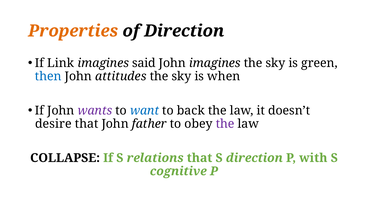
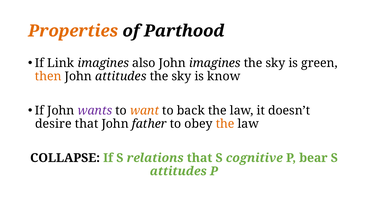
of Direction: Direction -> Parthood (184, 31)
said: said -> also (144, 63)
then colour: blue -> orange (48, 76)
when: when -> know (224, 76)
want colour: blue -> orange (145, 110)
the colour: purple -> orange (225, 124)
S direction: direction -> cognitive (254, 158)
with: with -> bear (313, 158)
cognitive: cognitive -> attitudes (178, 171)
